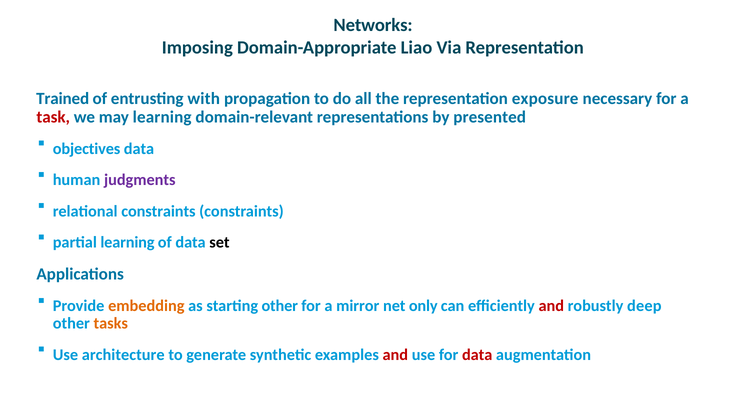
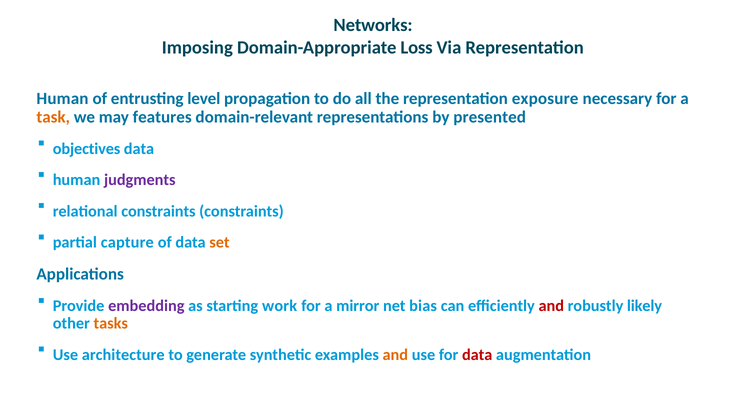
Liao: Liao -> Loss (417, 47)
Trained: Trained -> Human (62, 98)
with: with -> level (204, 98)
task colour: red -> orange (53, 117)
may learning: learning -> features (162, 117)
partial learning: learning -> capture (127, 242)
set colour: black -> orange (219, 242)
embedding colour: orange -> purple (146, 305)
starting other: other -> work (280, 305)
only: only -> bias (423, 305)
deep: deep -> likely (644, 305)
and colour: red -> orange (395, 354)
